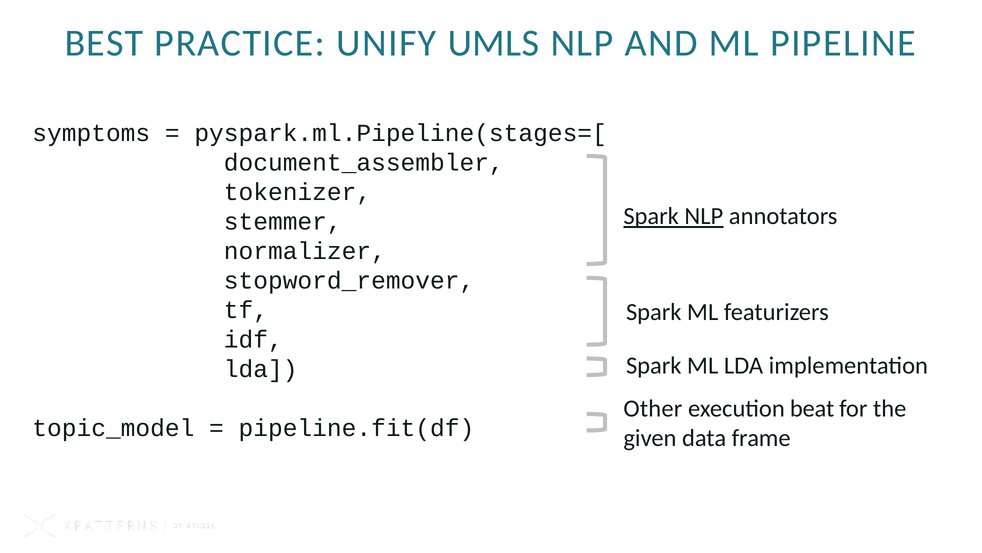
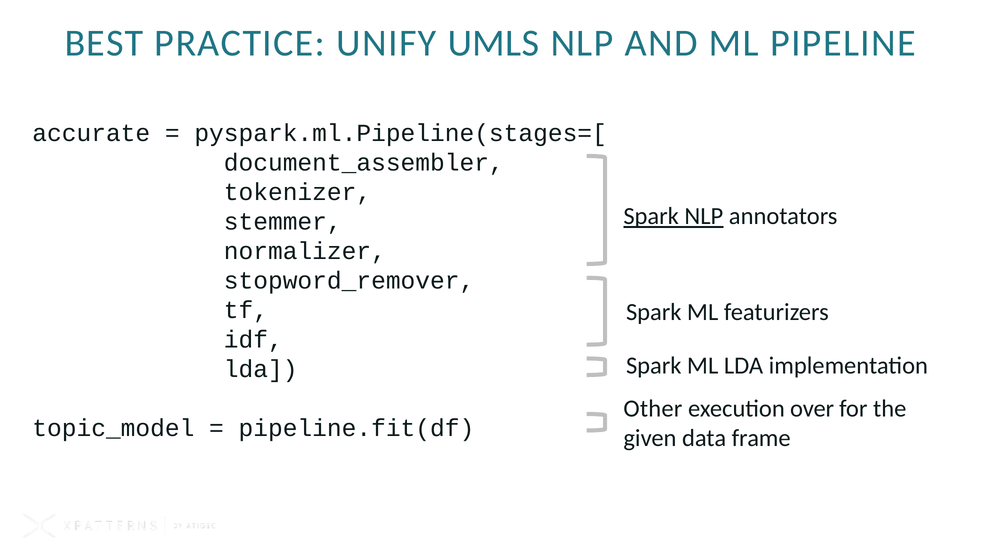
symptoms: symptoms -> accurate (91, 133)
beat: beat -> over (812, 408)
